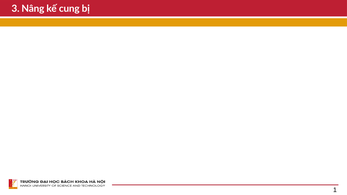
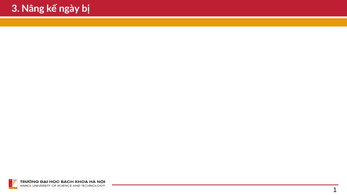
cung: cung -> ngày (69, 9)
